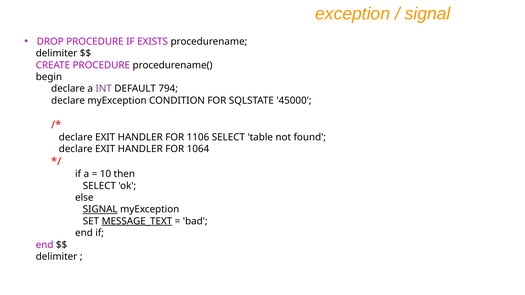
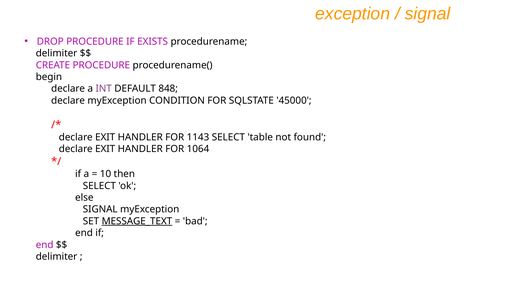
794: 794 -> 848 (168, 89)
1106: 1106 -> 1143 (198, 137)
SIGNAL underline: present -> none (100, 210)
